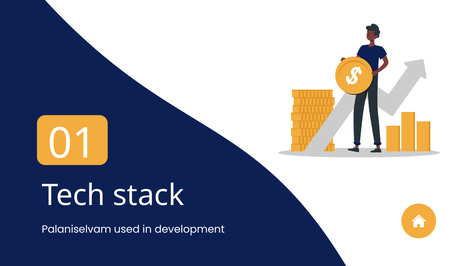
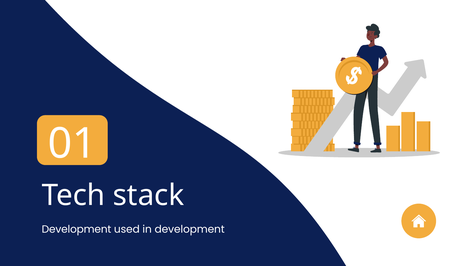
Palaniselvam: Palaniselvam -> Development (77, 229)
